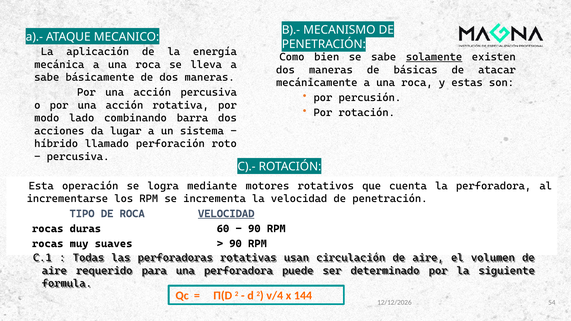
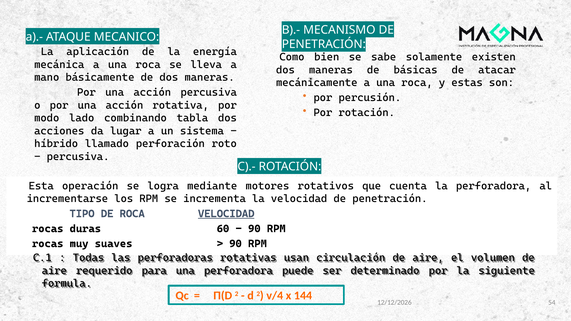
solamente underline: present -> none (434, 57)
sabe: sabe -> mano (47, 77)
barra: barra -> tabla (192, 118)
